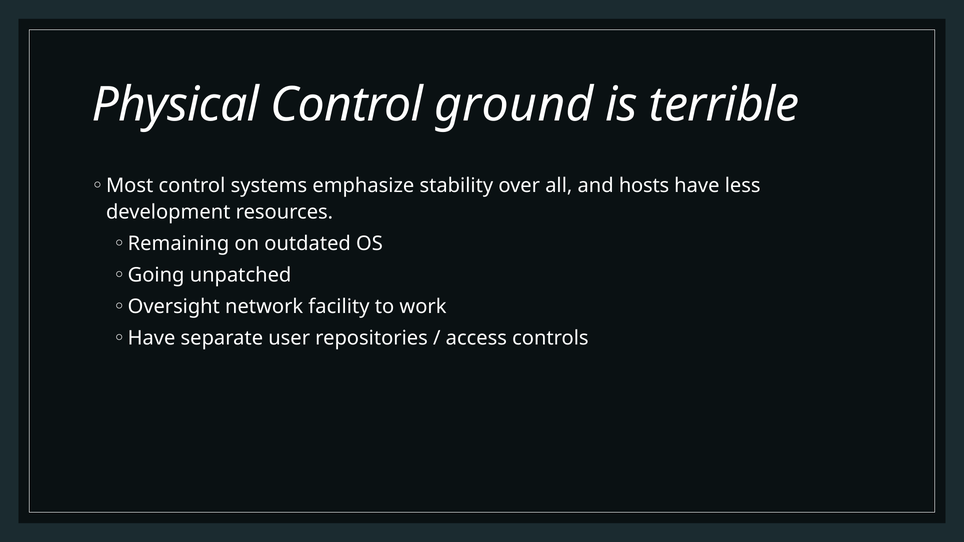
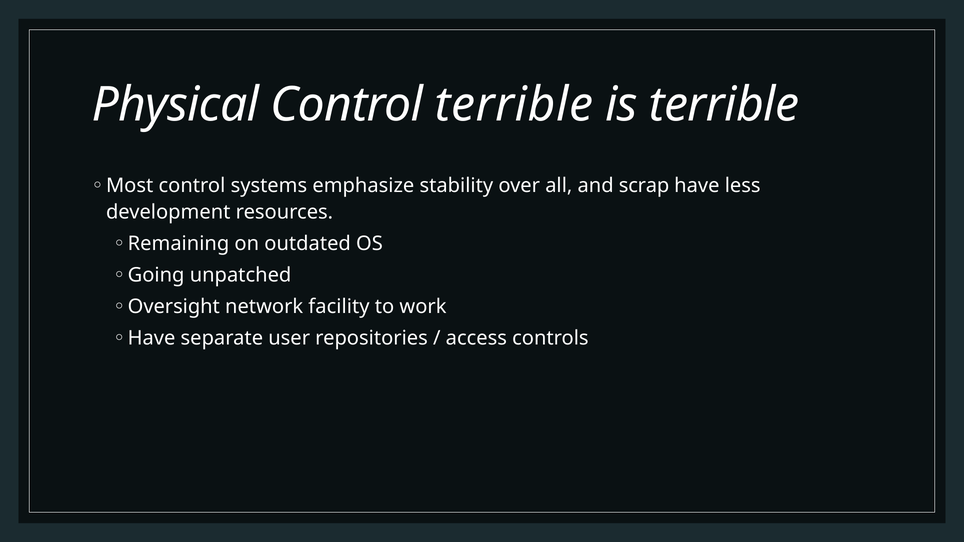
Control ground: ground -> terrible (514, 105)
hosts: hosts -> scrap (644, 186)
